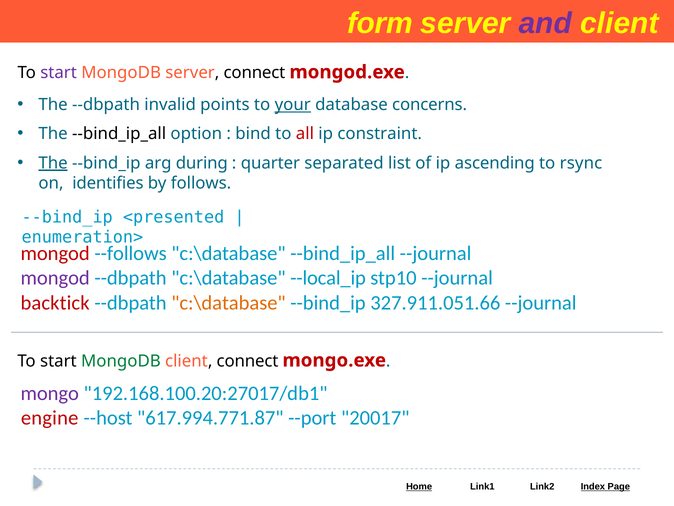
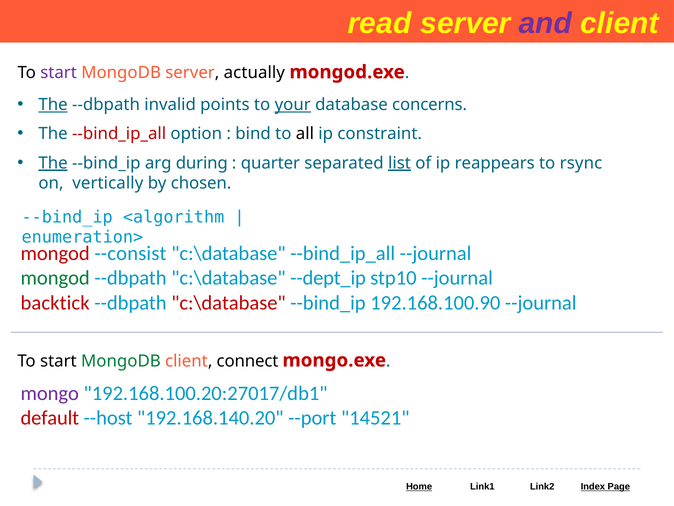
form: form -> read (380, 23)
server connect: connect -> actually (254, 73)
The underline: none -> present (53, 104)
--bind_ip_all colour: black -> red (119, 134)
all colour: red -> black (305, 134)
list underline: none -> present (400, 163)
ascending: ascending -> reappears (495, 163)
identifies: identifies -> vertically (108, 183)
follows: follows -> chosen (201, 183)
<presented: <presented -> <algorithm (174, 217)
--follows: --follows -> --consist (130, 253)
mongod colour: purple -> green (55, 278)
--local_ip: --local_ip -> --dept_ip (328, 278)
c:\database colour: orange -> red (228, 302)
327.911.051.66: 327.911.051.66 -> 192.168.100.90 (435, 302)
engine: engine -> default (50, 418)
617.994.771.87: 617.994.771.87 -> 192.168.140.20 (210, 418)
20017: 20017 -> 14521 (375, 418)
